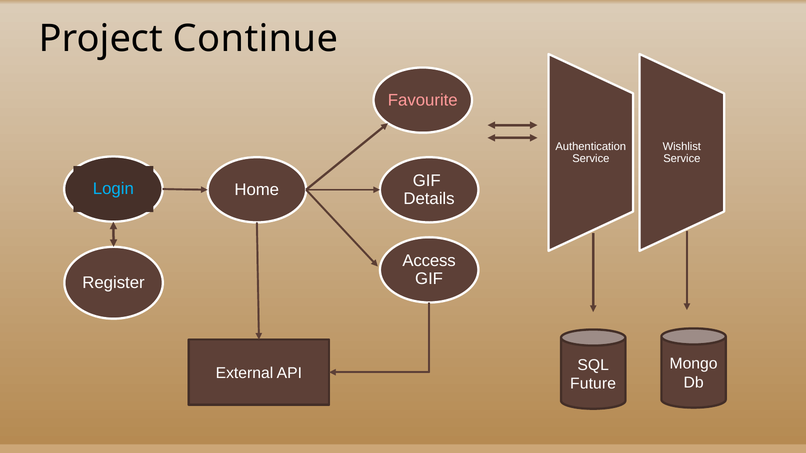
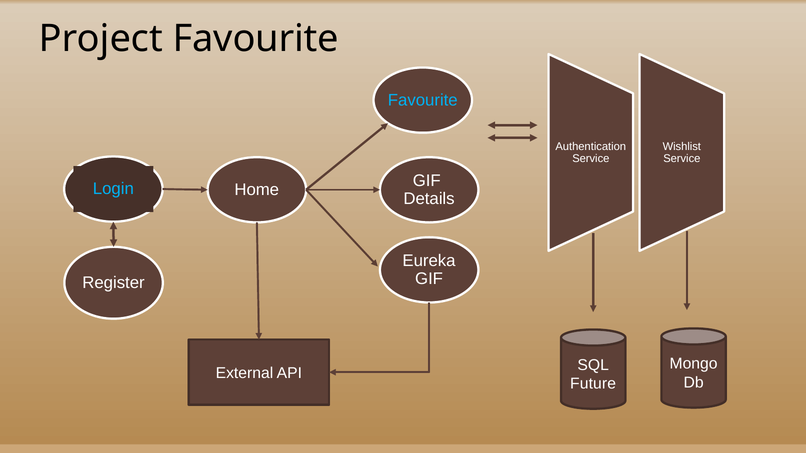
Project Continue: Continue -> Favourite (256, 39)
Favourite colour: pink -> light blue (423, 100)
Access: Access -> Eureka (429, 261)
